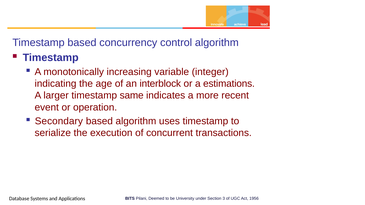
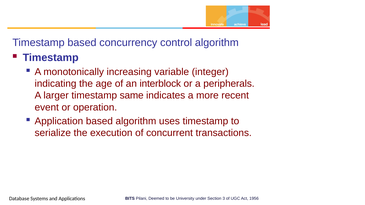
estimations: estimations -> peripherals (229, 84)
Secondary: Secondary -> Application (59, 121)
